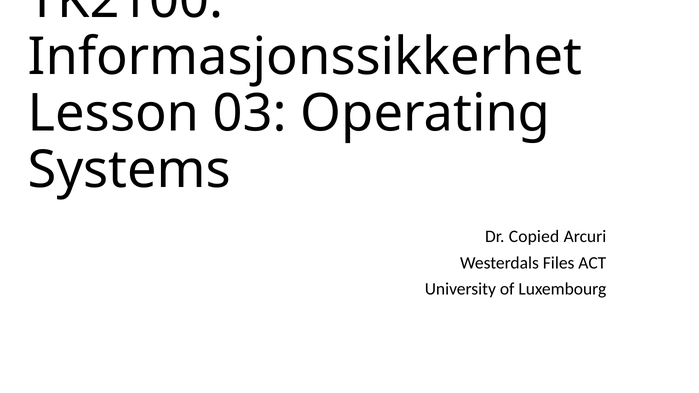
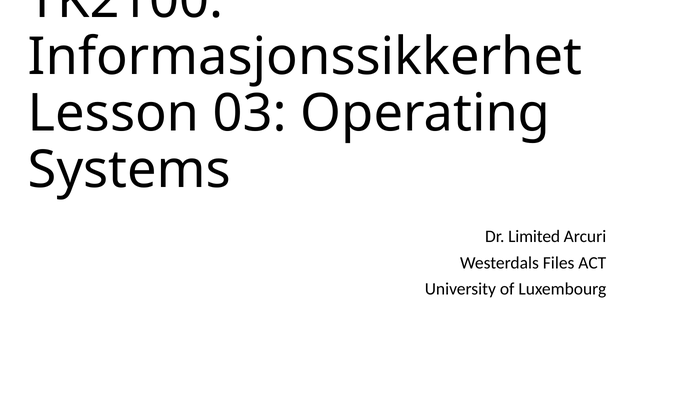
Copied: Copied -> Limited (534, 237)
